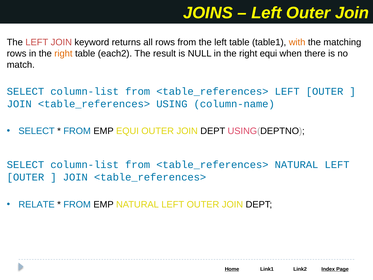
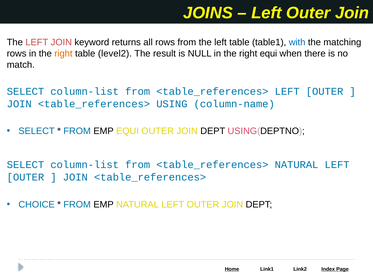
with colour: orange -> blue (297, 42)
each2: each2 -> level2 (115, 53)
RELATE: RELATE -> CHOICE (37, 204)
